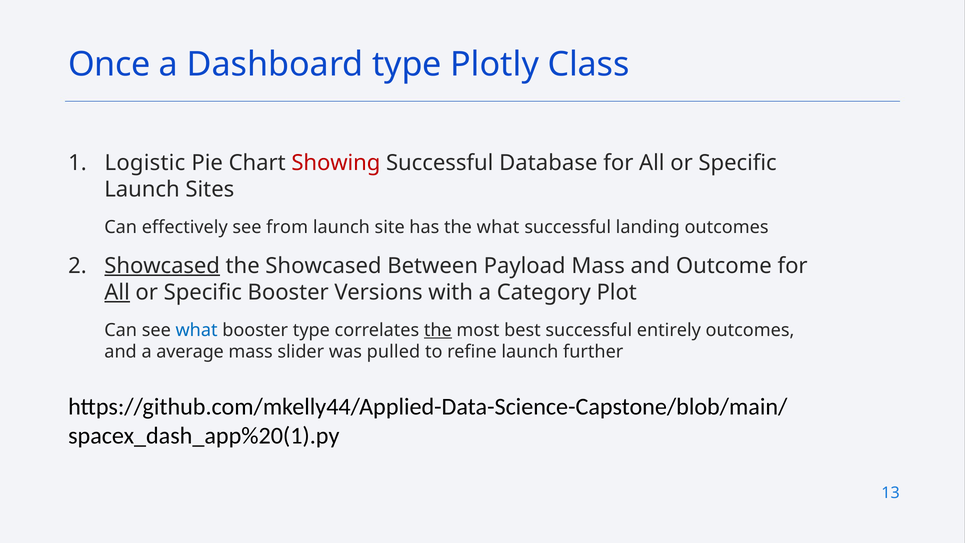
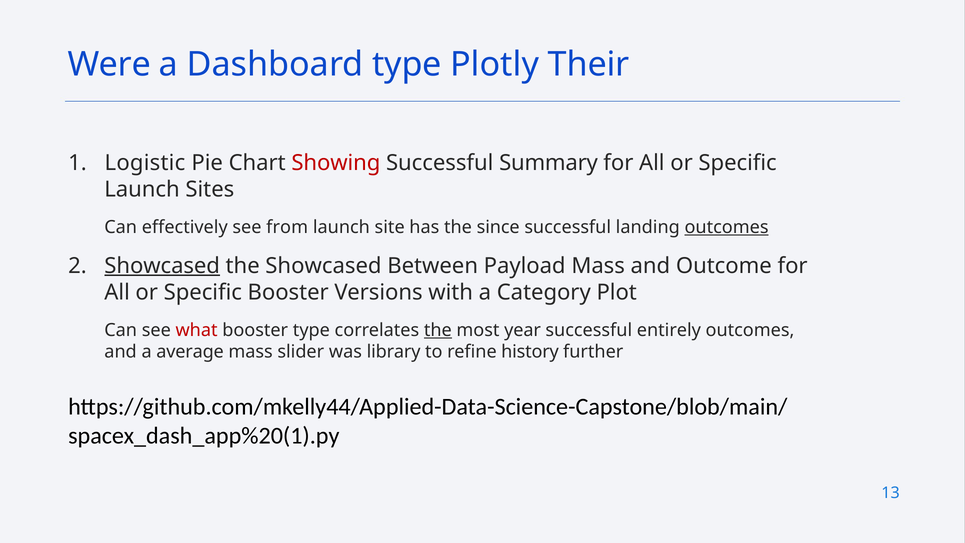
Once: Once -> Were (109, 64)
Class: Class -> Their (589, 64)
Database: Database -> Summary (548, 163)
the what: what -> since (498, 227)
outcomes underline: none -> present (727, 227)
All underline: present -> none (117, 292)
what colour: blue -> red (197, 330)
best: best -> year (523, 330)
pulled: pulled -> library (394, 352)
refine launch: launch -> history (530, 352)
